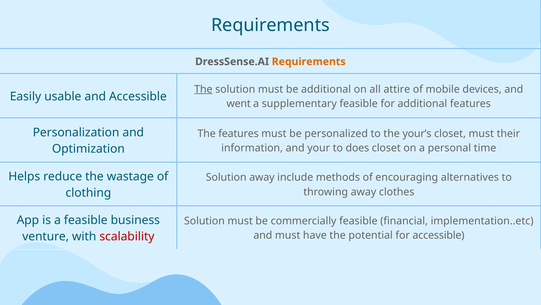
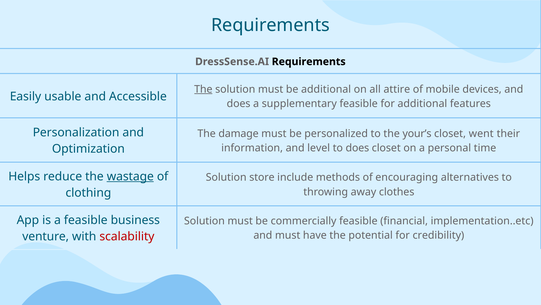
Requirements colour: orange -> black (309, 62)
went: went -> does (239, 103)
The features: features -> damage (239, 133)
closet must: must -> went (481, 133)
your: your -> level (319, 148)
wastage underline: none -> present (130, 176)
Solution away: away -> store (262, 177)
for accessible: accessible -> credibility (438, 235)
